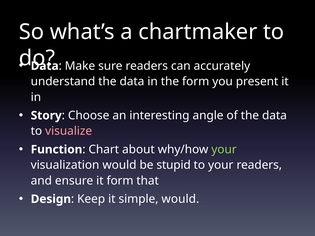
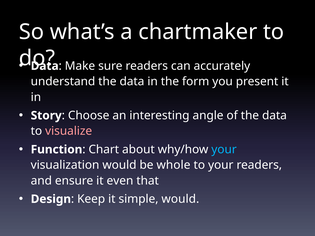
your colour: light green -> light blue (224, 150)
stupid: stupid -> whole (173, 165)
it form: form -> even (120, 181)
